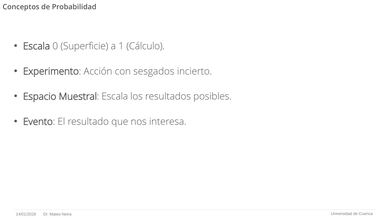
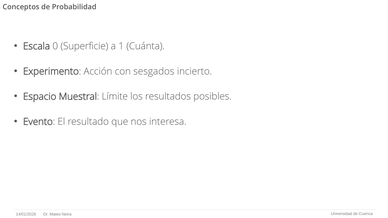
Cálculo: Cálculo -> Cuánta (146, 46)
Muestral Escala: Escala -> Límite (115, 97)
